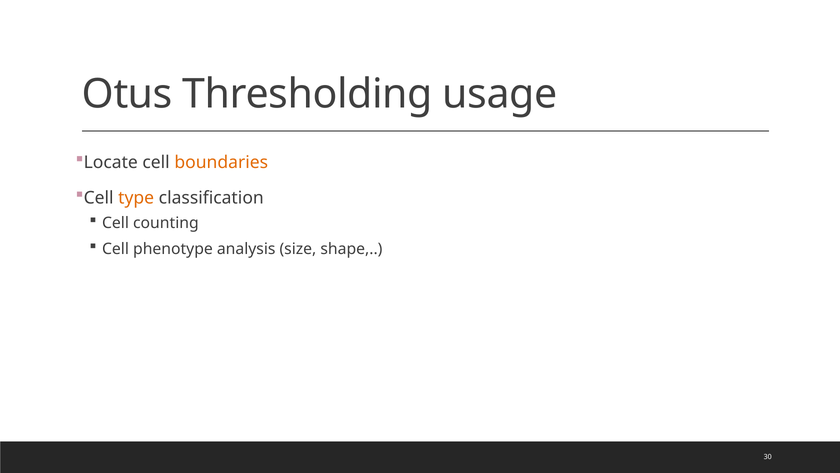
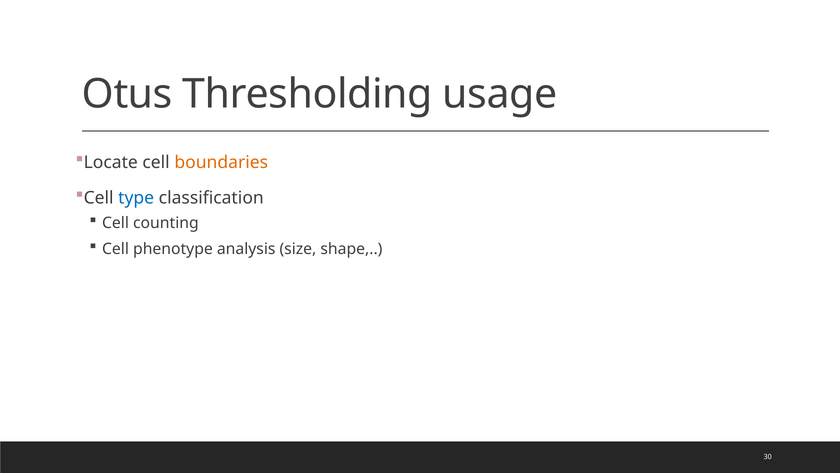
type colour: orange -> blue (136, 198)
